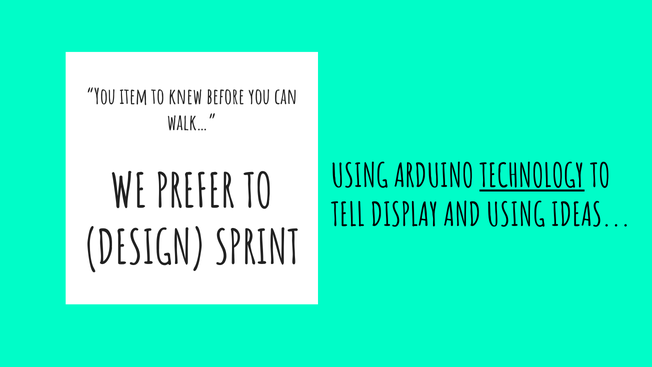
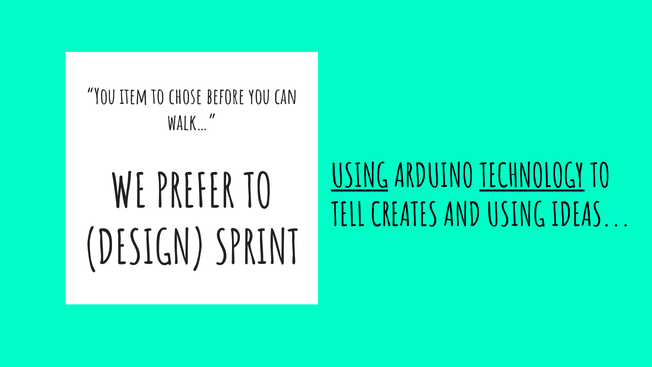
knew: knew -> chose (185, 97)
USING underline: none -> present (360, 176)
DISPLAY: DISPLAY -> CREATES (405, 215)
